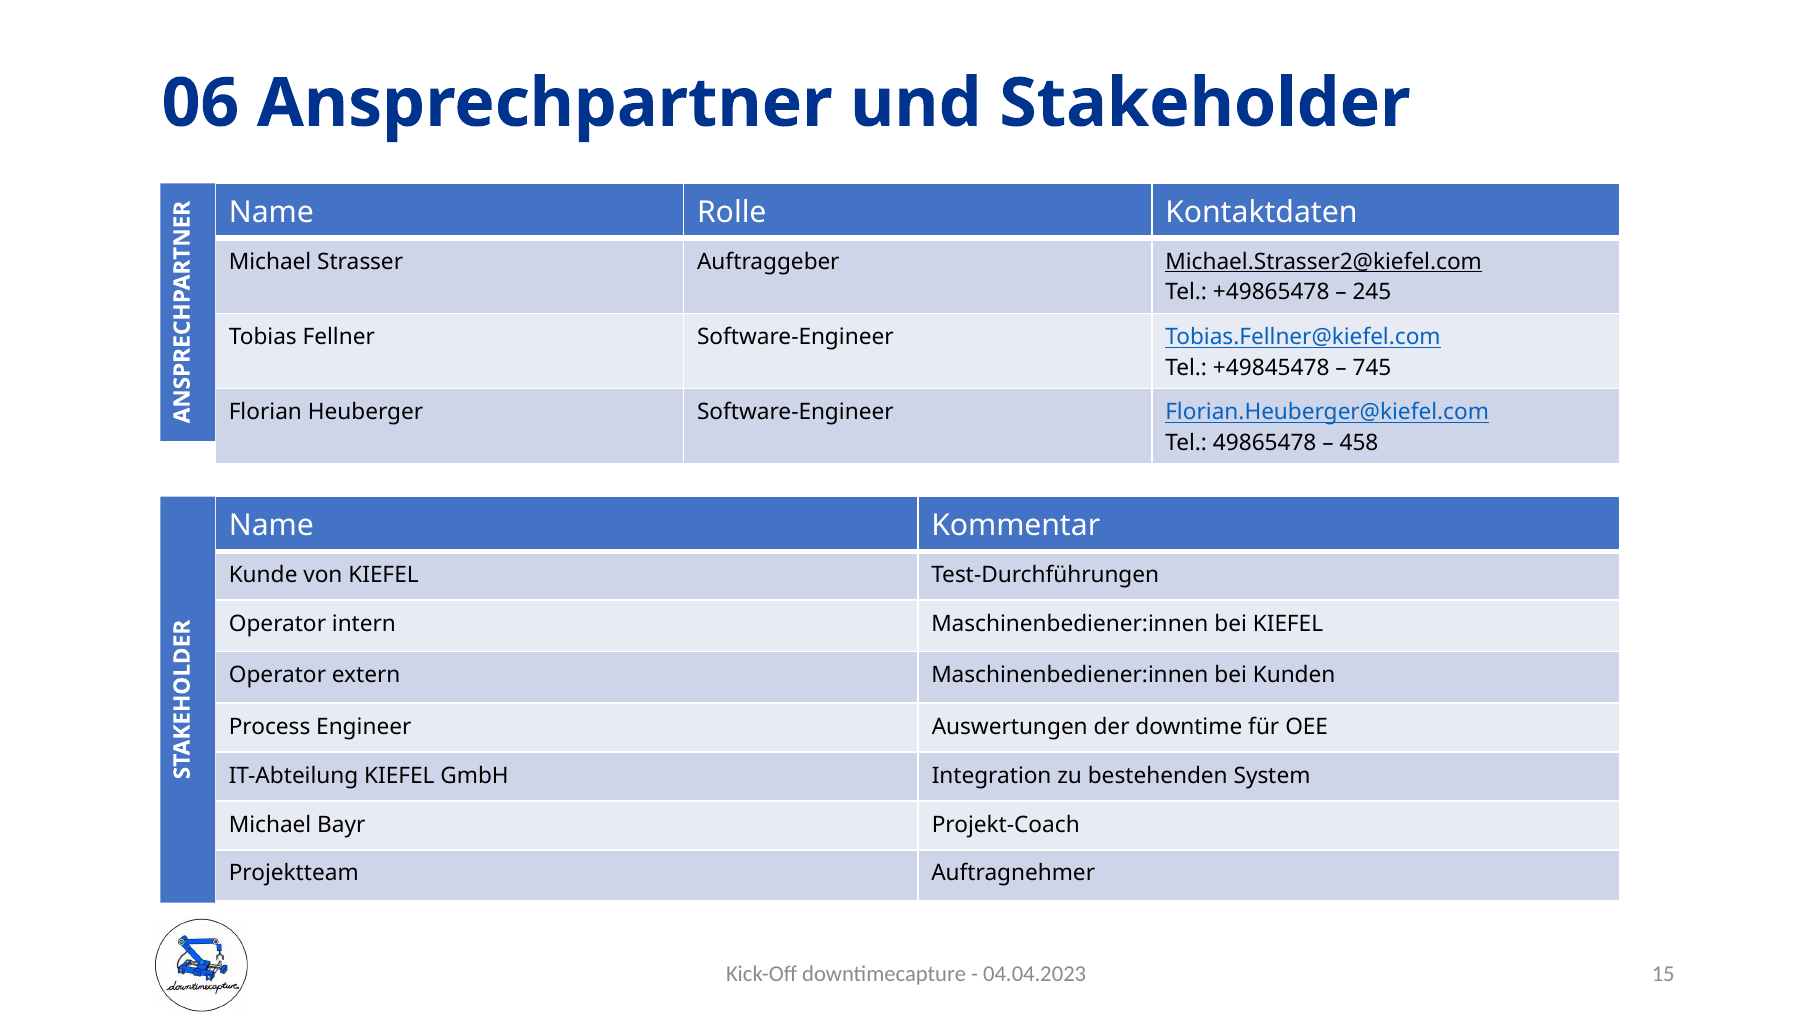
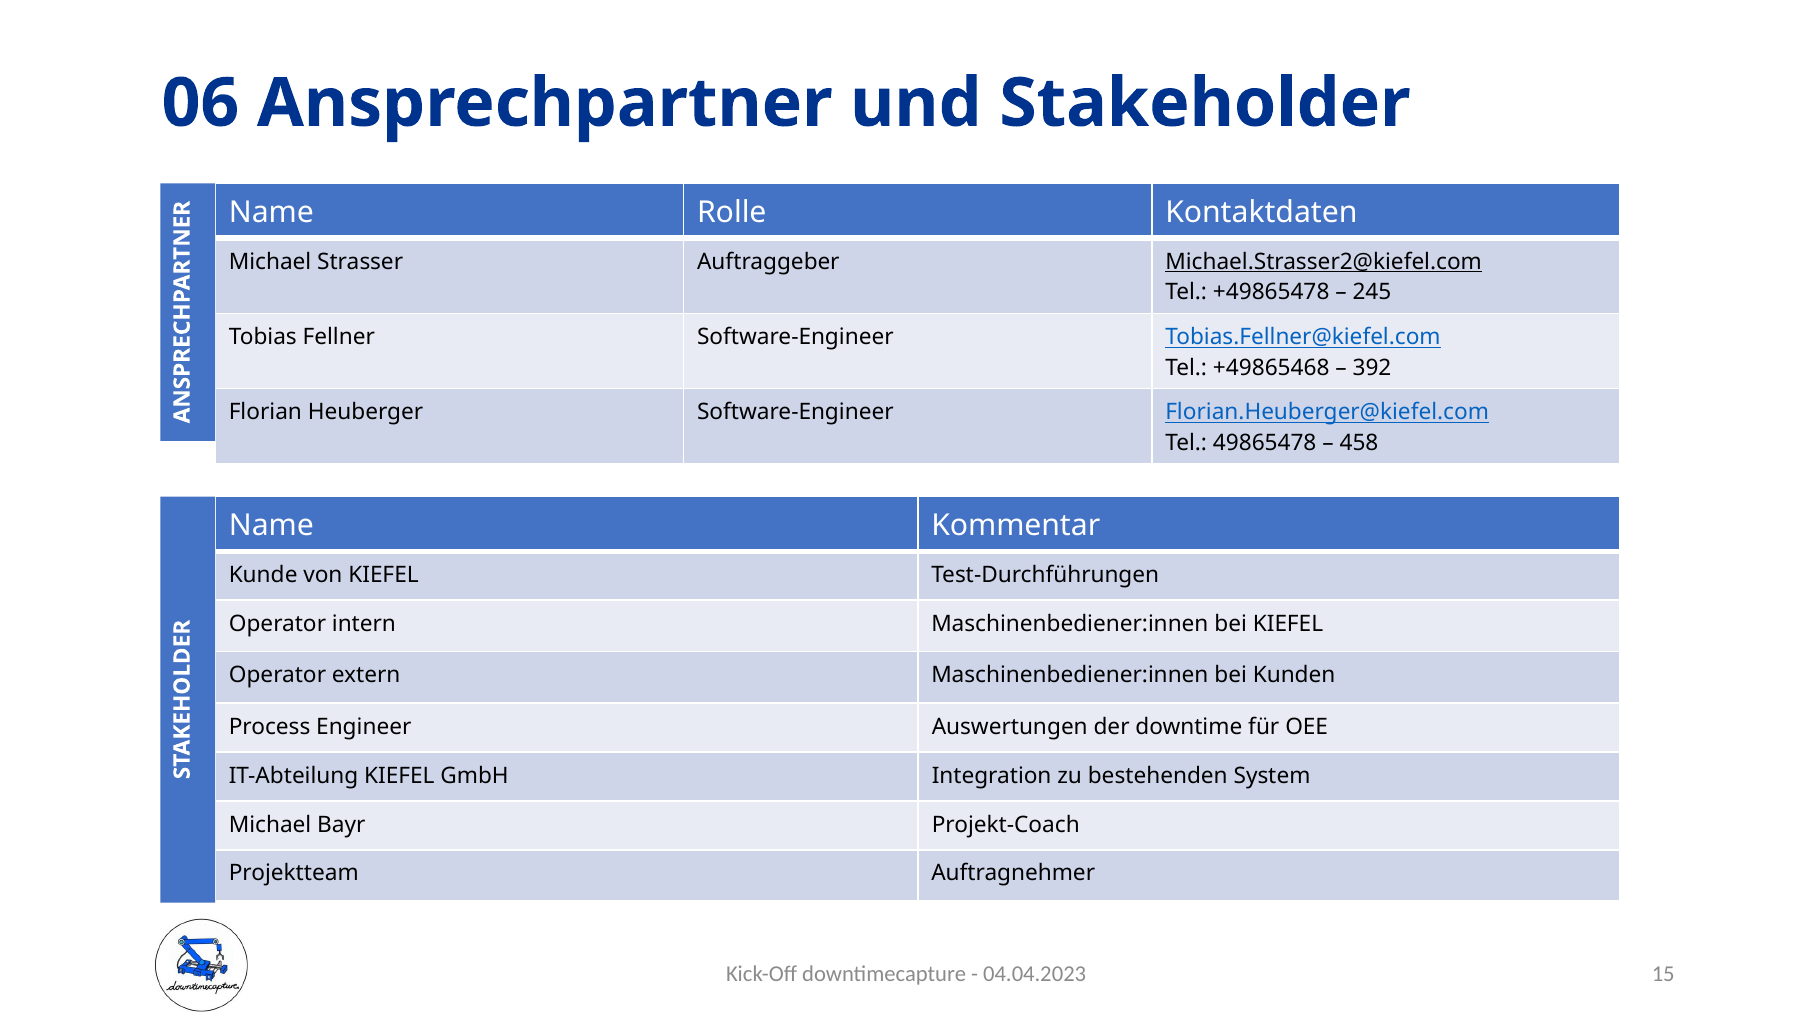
+49845478: +49845478 -> +49865468 (1271, 368)
745: 745 -> 392 (1372, 368)
